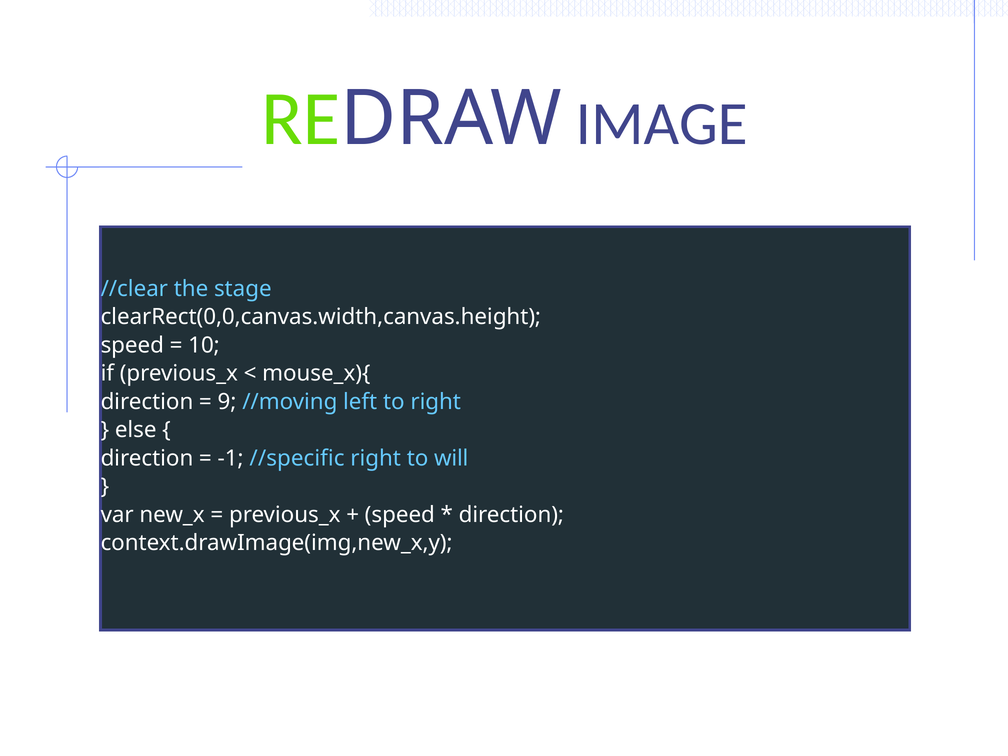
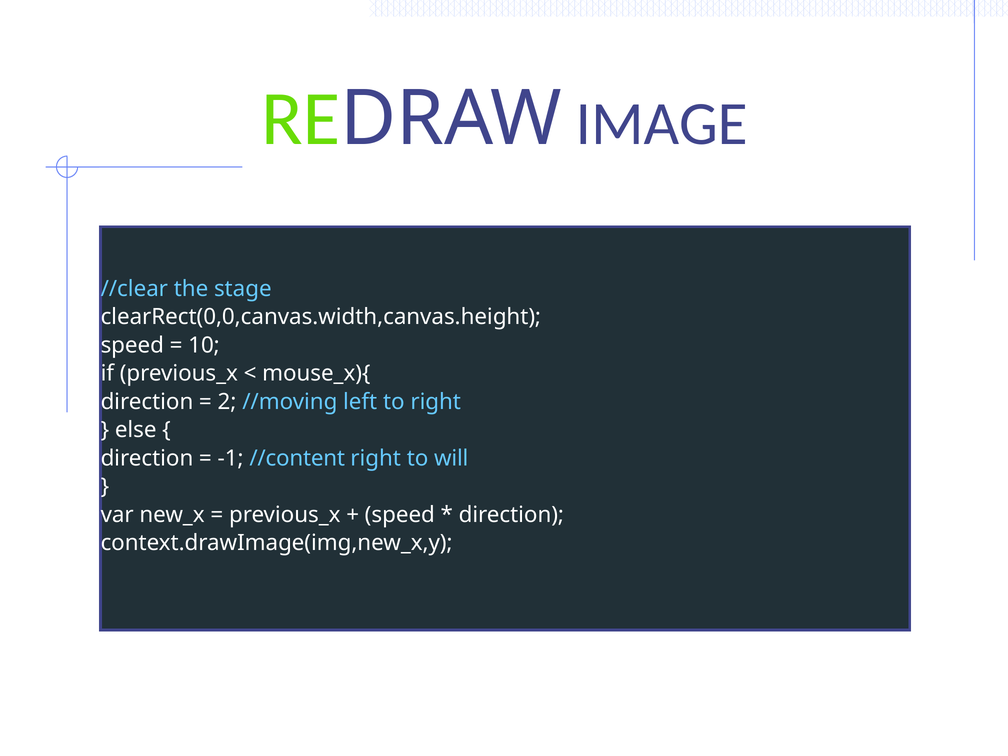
9: 9 -> 2 (227, 402)
//specific: //specific -> //content (297, 458)
